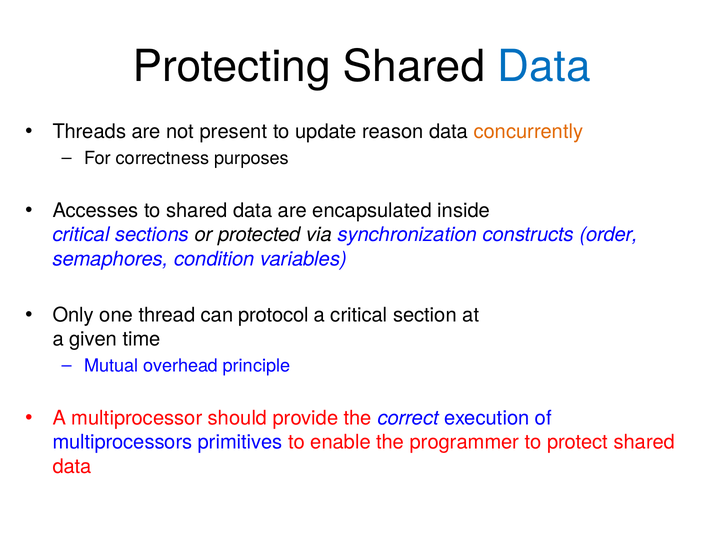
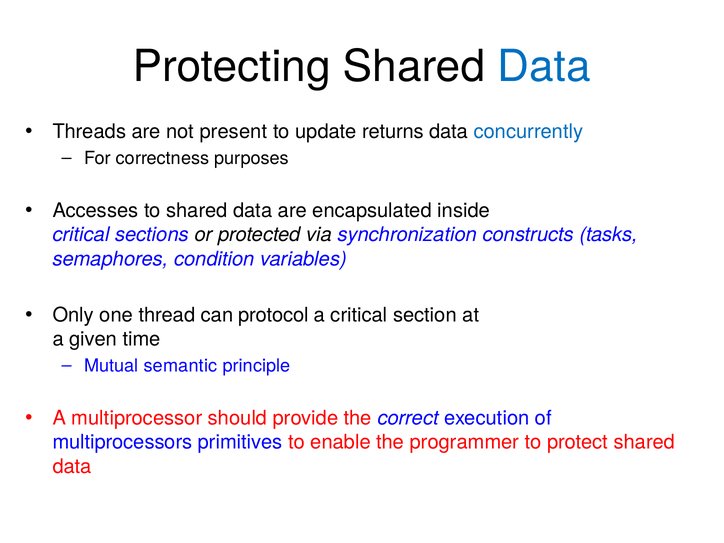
reason: reason -> returns (393, 132)
concurrently colour: orange -> blue (528, 132)
order: order -> tasks (609, 235)
overhead: overhead -> semantic (181, 366)
